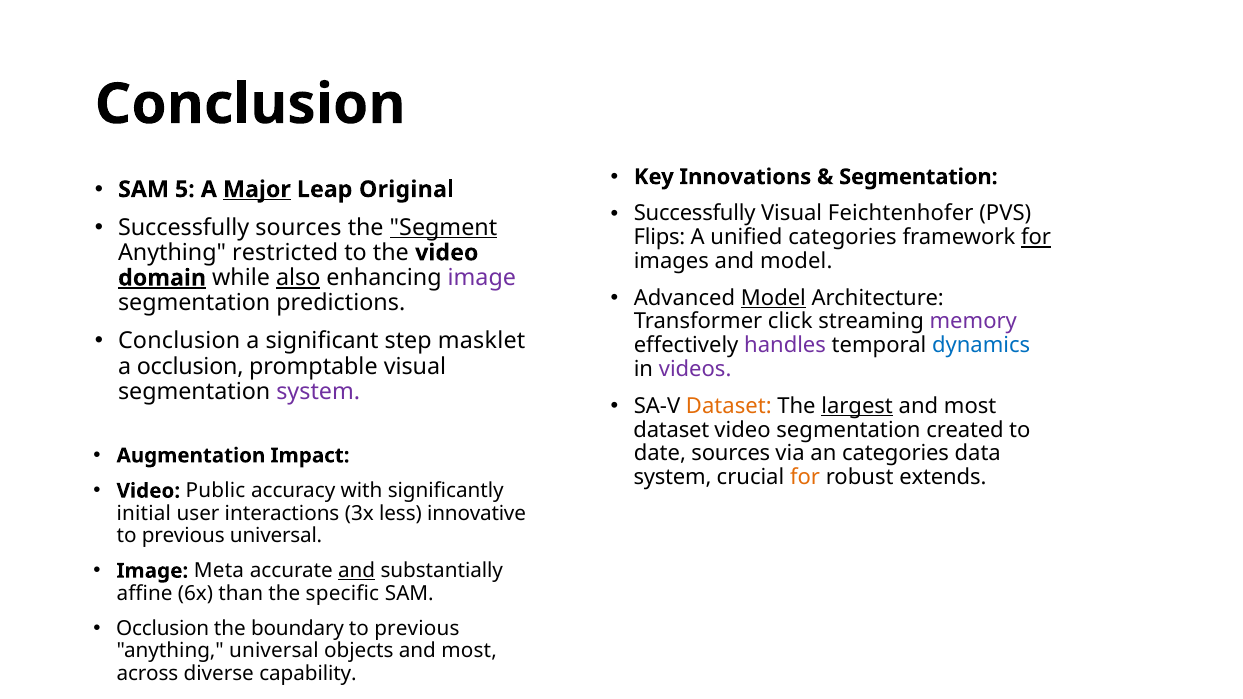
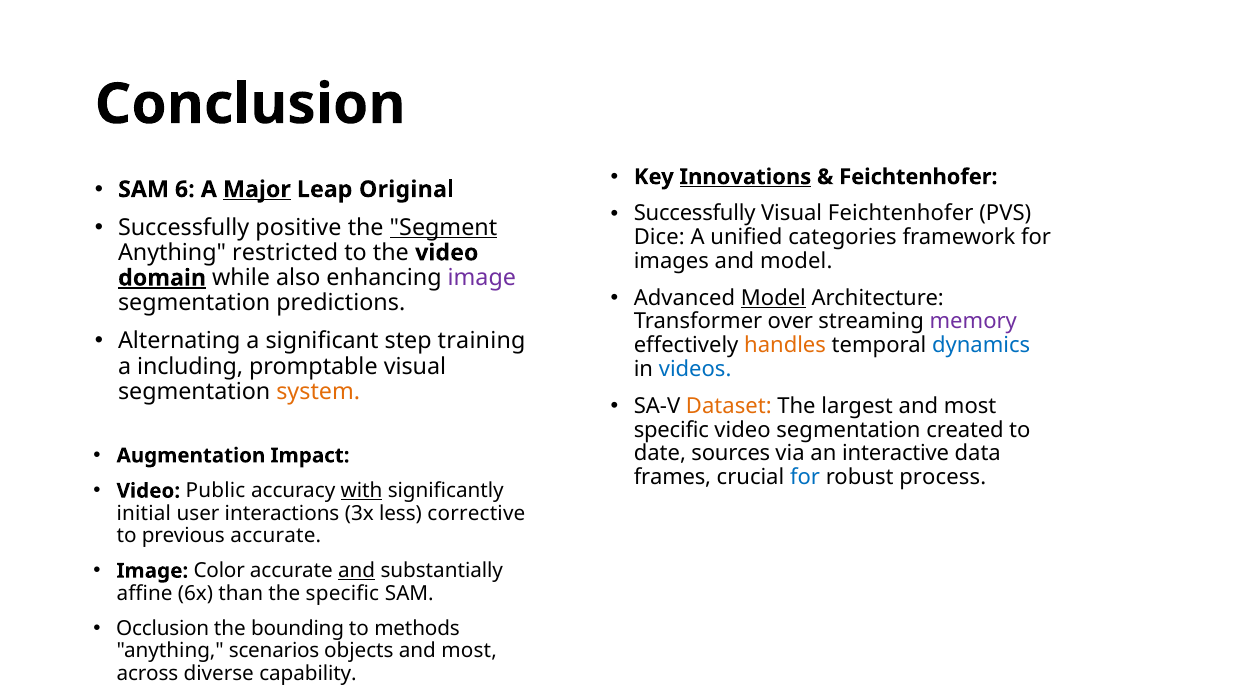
Innovations underline: none -> present (745, 177)
Segmentation: Segmentation -> Feichtenhofer (918, 177)
5: 5 -> 6 (185, 189)
Successfully sources: sources -> positive (298, 228)
Flips: Flips -> Dice (659, 238)
for underline: present -> none (1036, 238)
also underline: present -> none (298, 278)
click: click -> over (790, 322)
Conclusion: Conclusion -> Alternating (179, 341)
masklet: masklet -> training (482, 341)
handles colour: purple -> orange (785, 346)
a occlusion: occlusion -> including (190, 366)
videos colour: purple -> blue (695, 369)
system colour: purple -> orange (318, 392)
largest underline: present -> none (857, 406)
dataset: dataset -> specific (671, 430)
an categories: categories -> interactive (896, 454)
system: system -> frames (672, 477)
for colour: orange -> blue (805, 477)
extends: extends -> process (943, 477)
with underline: none -> present (362, 491)
innovative: innovative -> corrective (476, 513)
previous universal: universal -> accurate (276, 536)
Meta: Meta -> Color (219, 571)
boundary: boundary -> bounding (298, 629)
previous: previous -> methods (417, 629)
anything universal: universal -> scenarios (274, 651)
